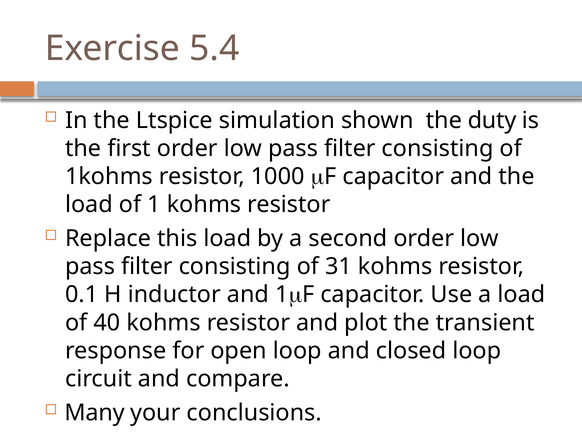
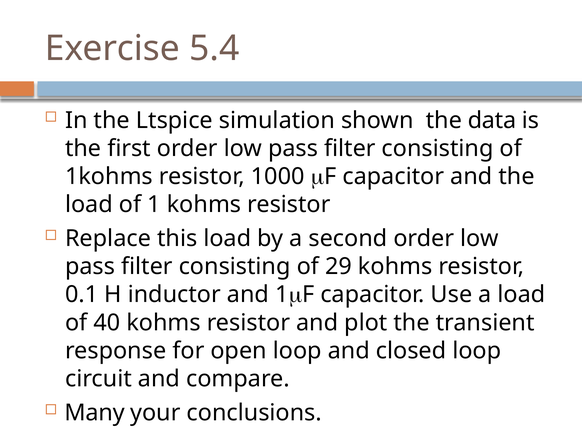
duty: duty -> data (492, 120)
31: 31 -> 29 (338, 267)
